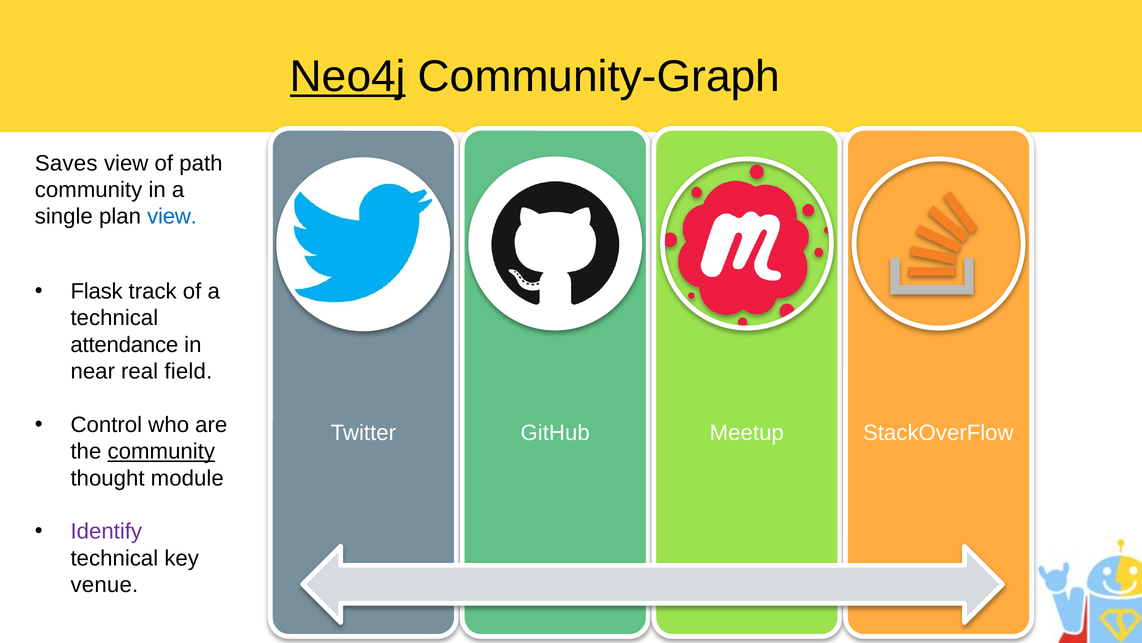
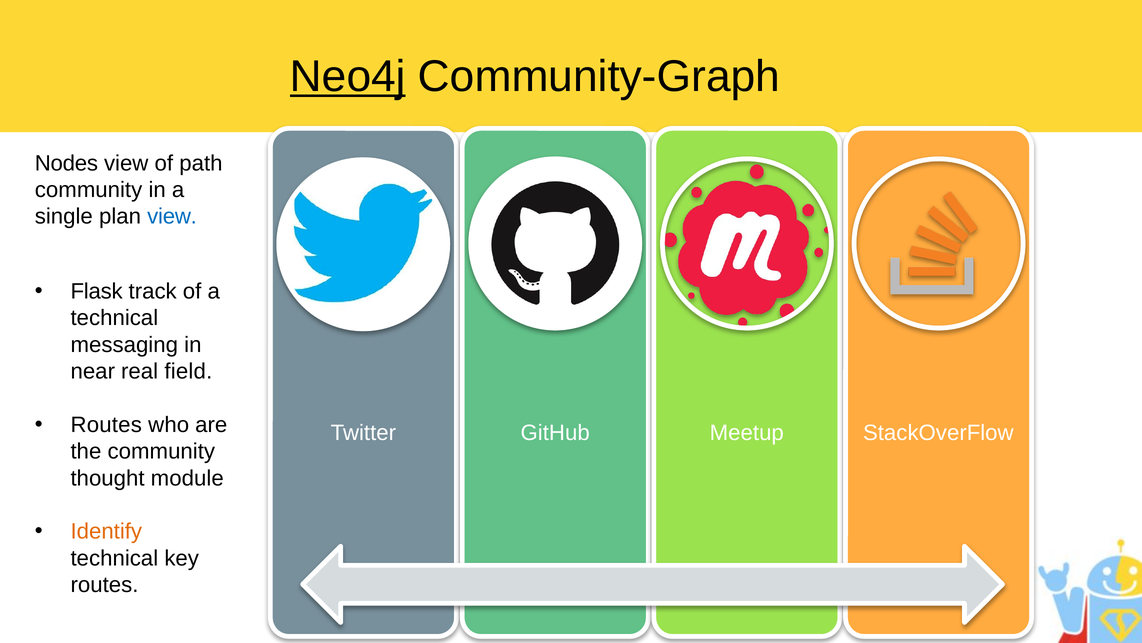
Saves: Saves -> Nodes (66, 163)
attendance: attendance -> messaging (124, 344)
Control: Control -> Routes (106, 424)
community underline: present -> none (161, 451)
Identify colour: purple -> orange (106, 531)
venue: venue -> routes (104, 584)
